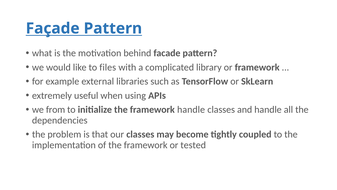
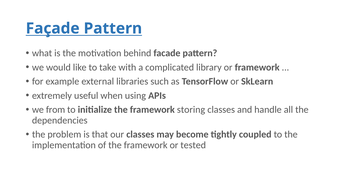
files: files -> take (108, 67)
framework handle: handle -> storing (191, 109)
